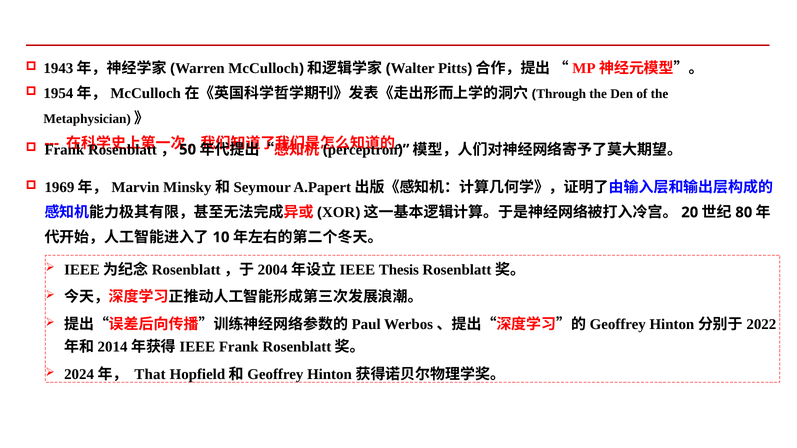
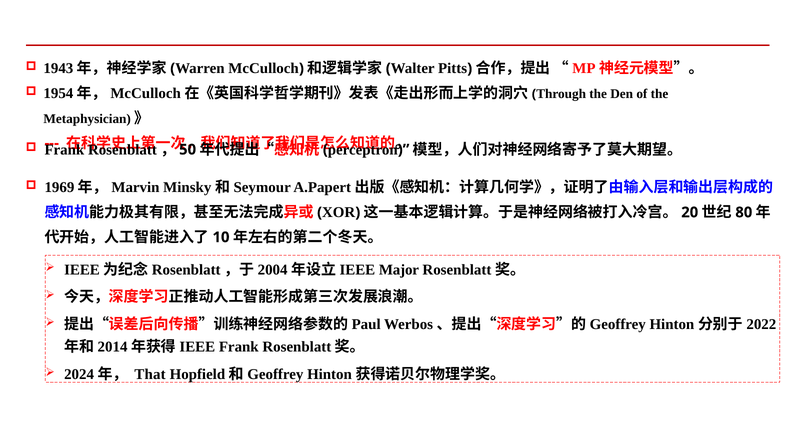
Thesis: Thesis -> Major (399, 270)
